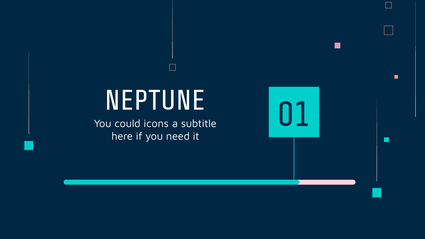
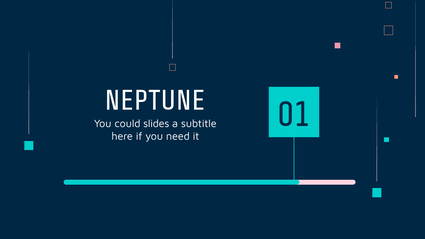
icons: icons -> slides (156, 124)
